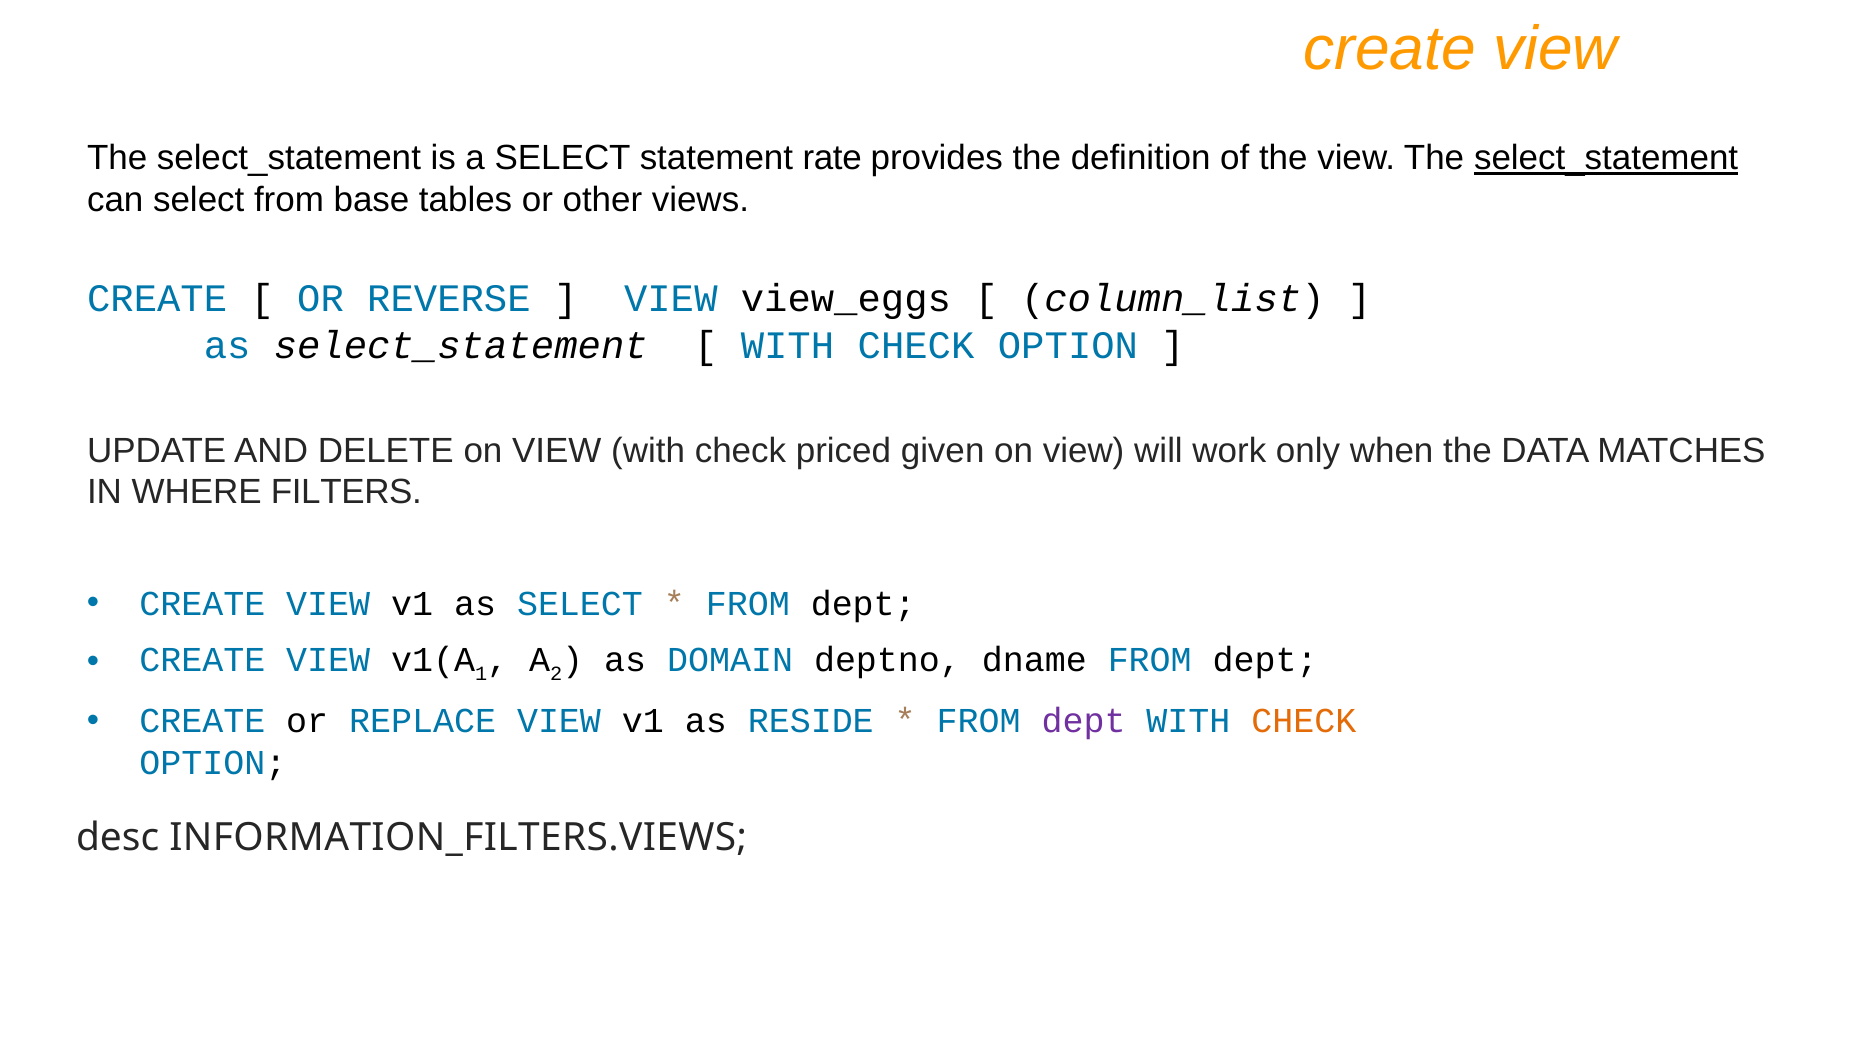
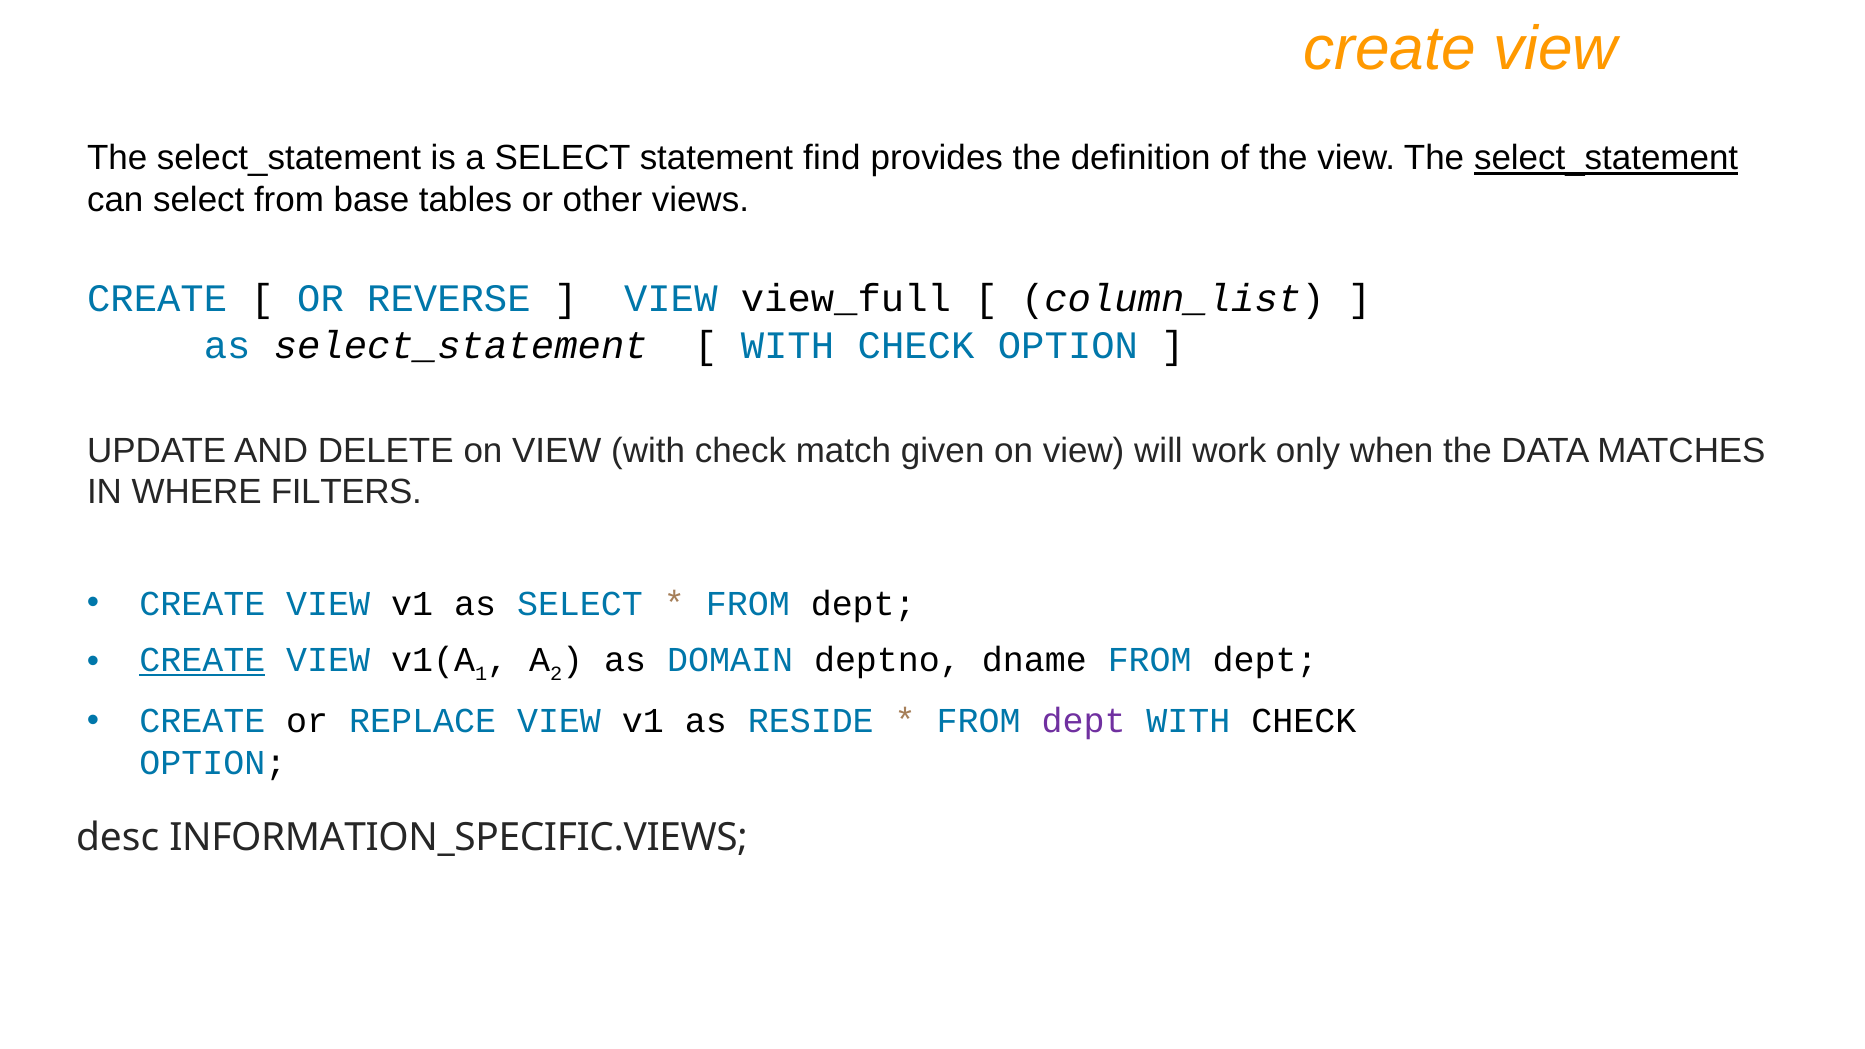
rate: rate -> find (832, 158)
view_eggs: view_eggs -> view_full (846, 299)
priced: priced -> match (843, 450)
CREATE underline: none -> present (202, 660)
CHECK colour: orange -> black (1304, 721)
INFORMATION_FILTERS.VIEWS: INFORMATION_FILTERS.VIEWS -> INFORMATION_SPECIFIC.VIEWS (459, 837)
